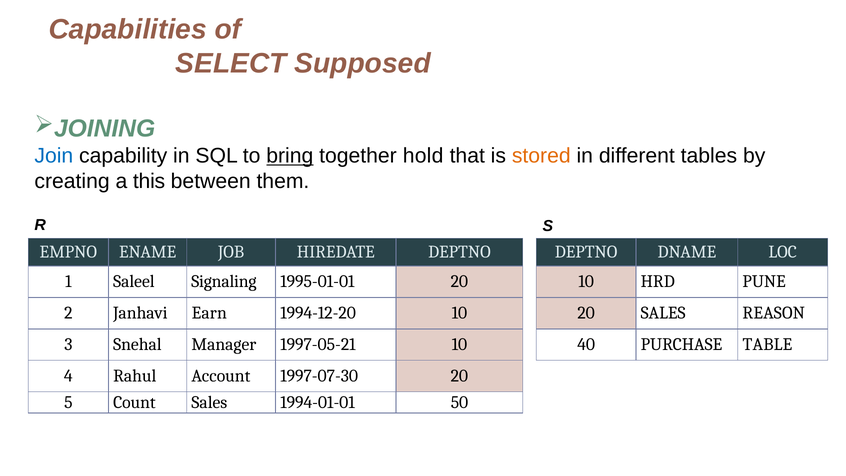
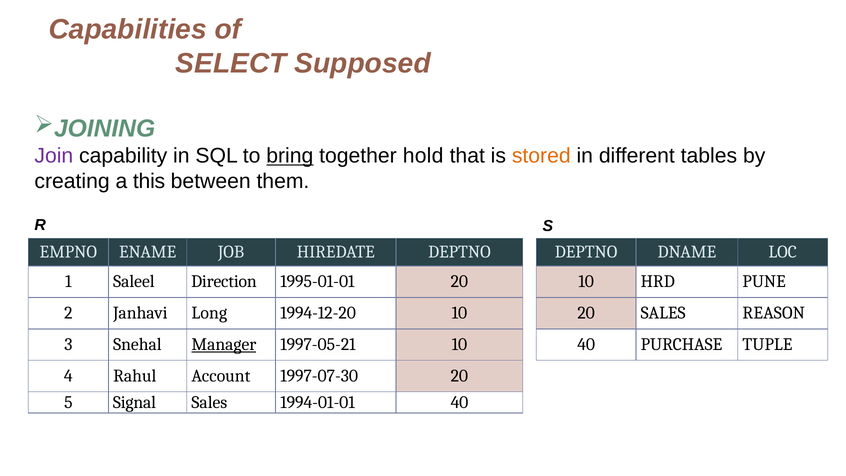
Join colour: blue -> purple (54, 156)
Signaling: Signaling -> Direction (224, 282)
Earn: Earn -> Long (209, 313)
Manager underline: none -> present (224, 344)
TABLE: TABLE -> TUPLE (767, 344)
Count: Count -> Signal (134, 402)
1994-01-01 50: 50 -> 40 (459, 402)
